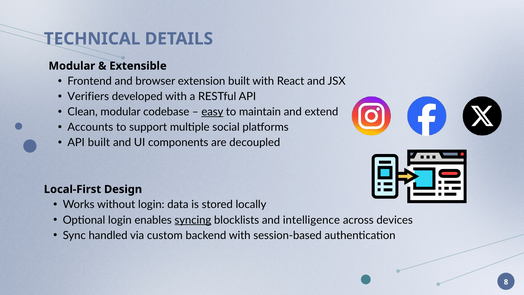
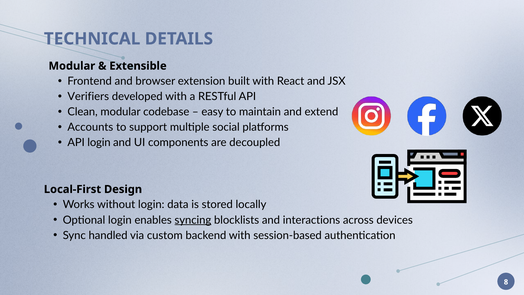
easy underline: present -> none (212, 112)
API built: built -> login (99, 143)
intelligence: intelligence -> interactions (311, 220)
